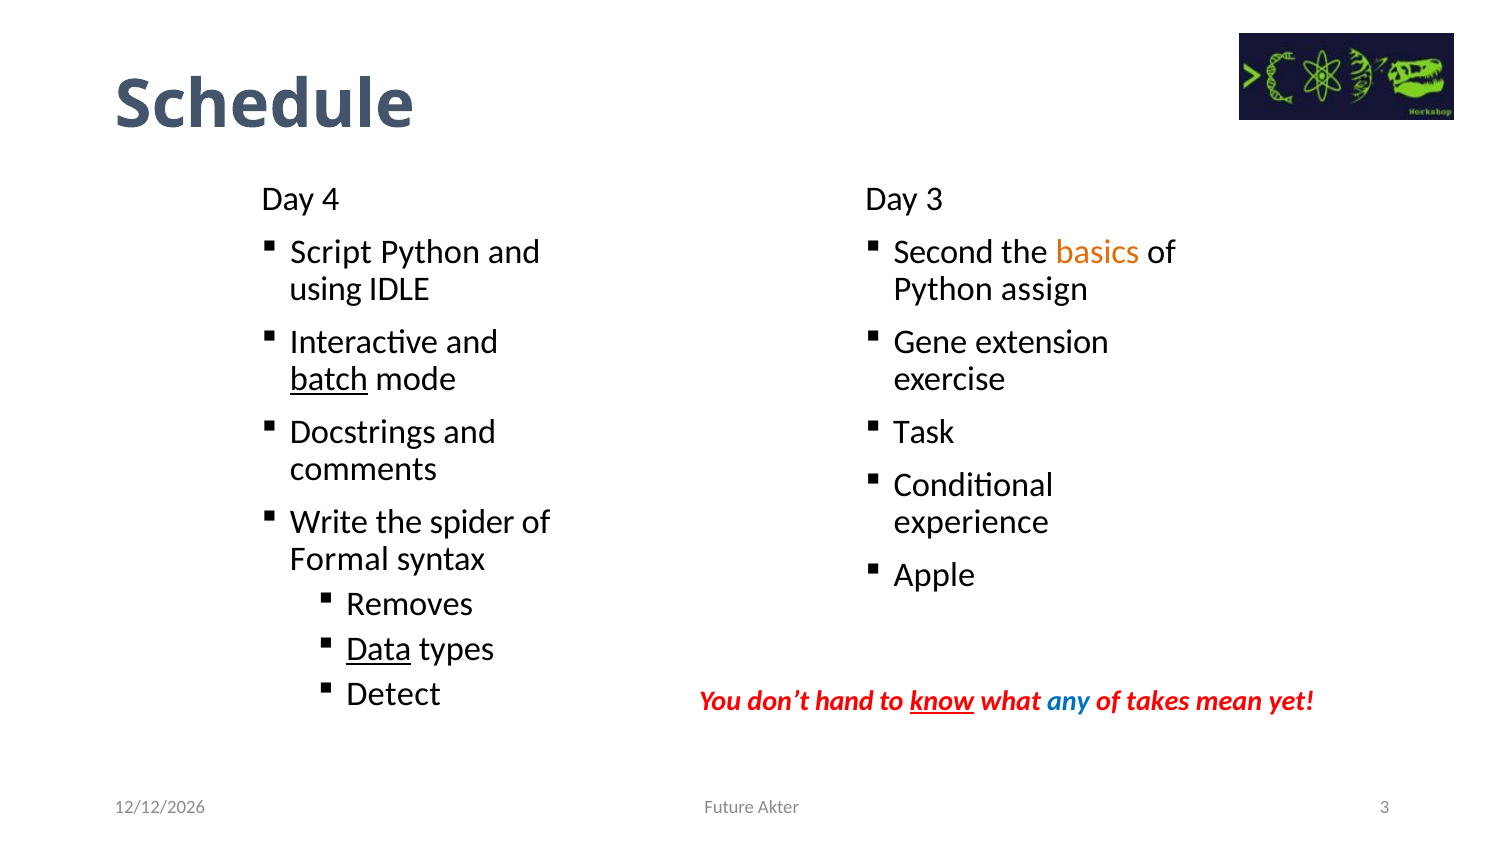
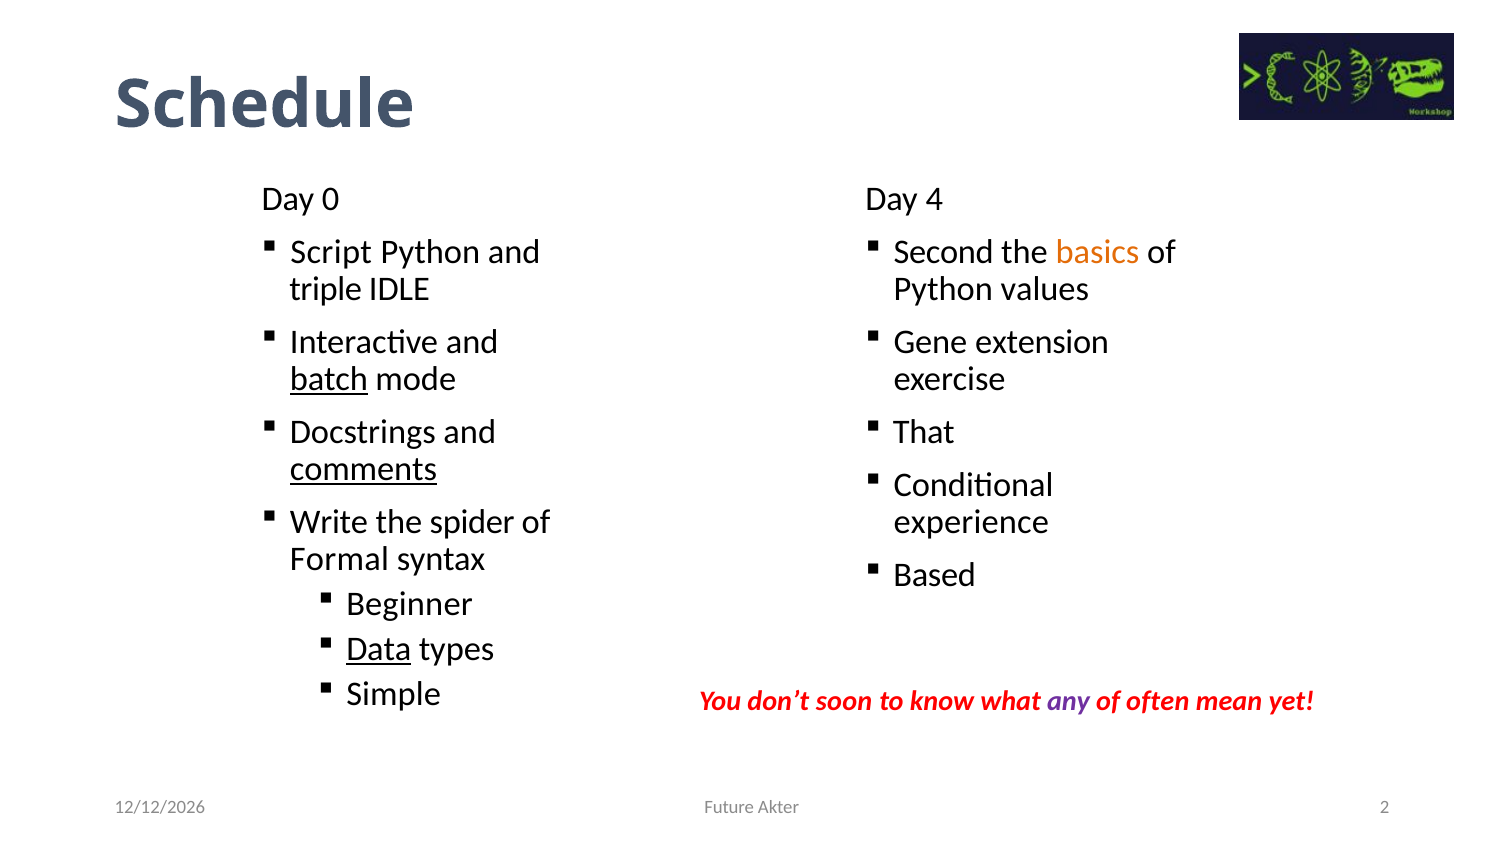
4: 4 -> 0 (331, 199)
Day 3: 3 -> 4 (934, 199)
using: using -> triple (326, 289)
assign: assign -> values (1045, 289)
Task: Task -> That (924, 432)
comments underline: none -> present (363, 469)
Apple: Apple -> Based (935, 575)
Removes: Removes -> Beginner (410, 604)
Detect: Detect -> Simple (394, 694)
hand: hand -> soon (844, 701)
know underline: present -> none (942, 701)
any colour: blue -> purple (1069, 701)
takes: takes -> often (1158, 701)
Akter 3: 3 -> 2 (1385, 808)
